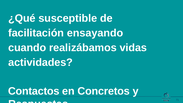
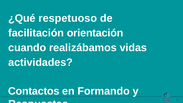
susceptible: susceptible -> respetuoso (68, 18)
ensayando: ensayando -> orientación (95, 33)
Concretos: Concretos -> Formando (104, 91)
